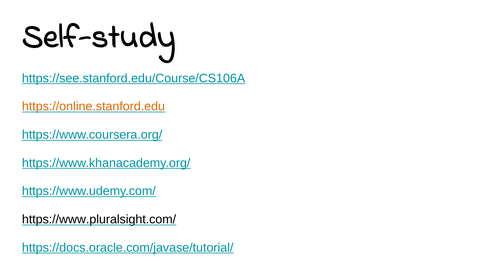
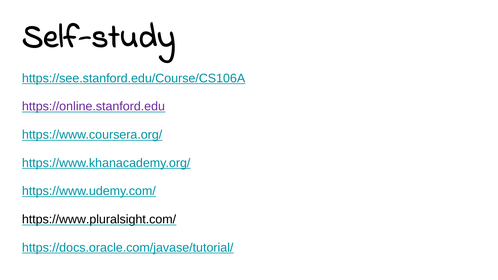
https://online.stanford.edu colour: orange -> purple (93, 107)
